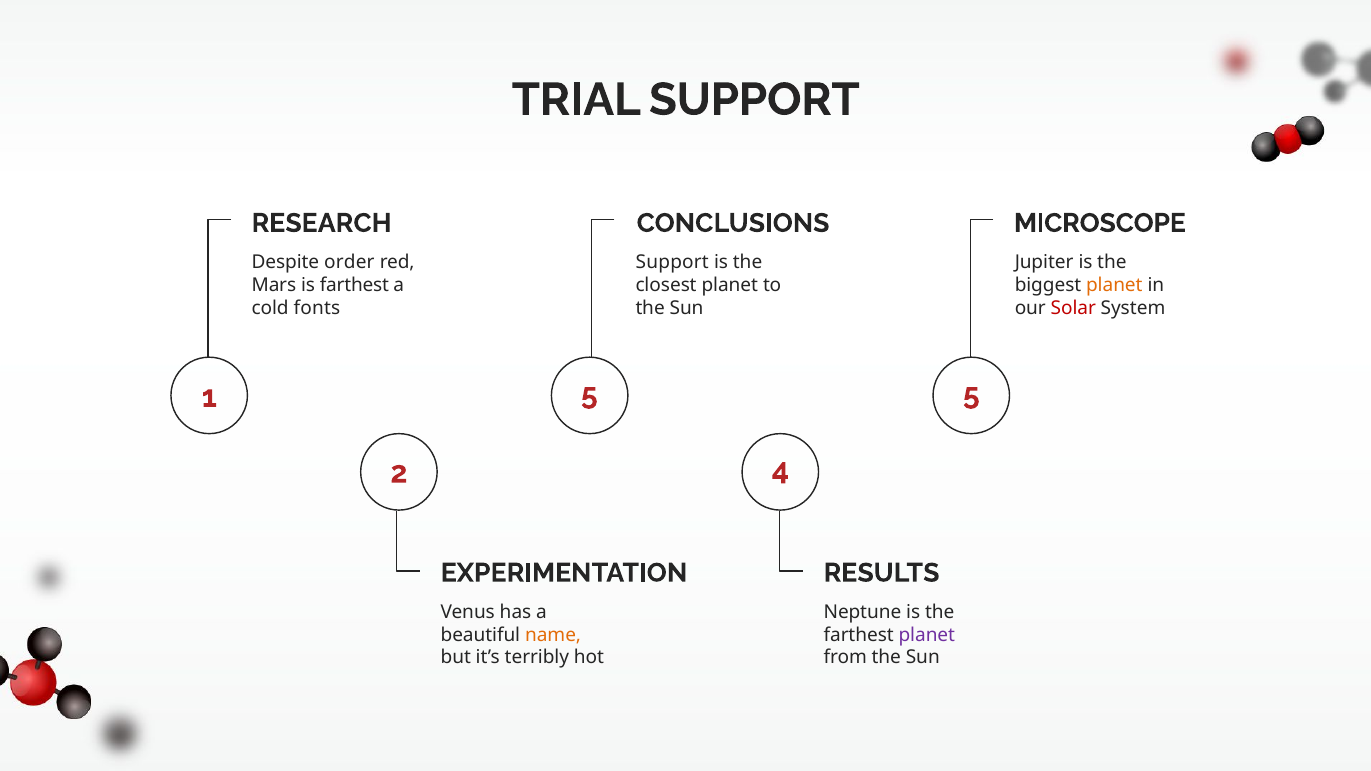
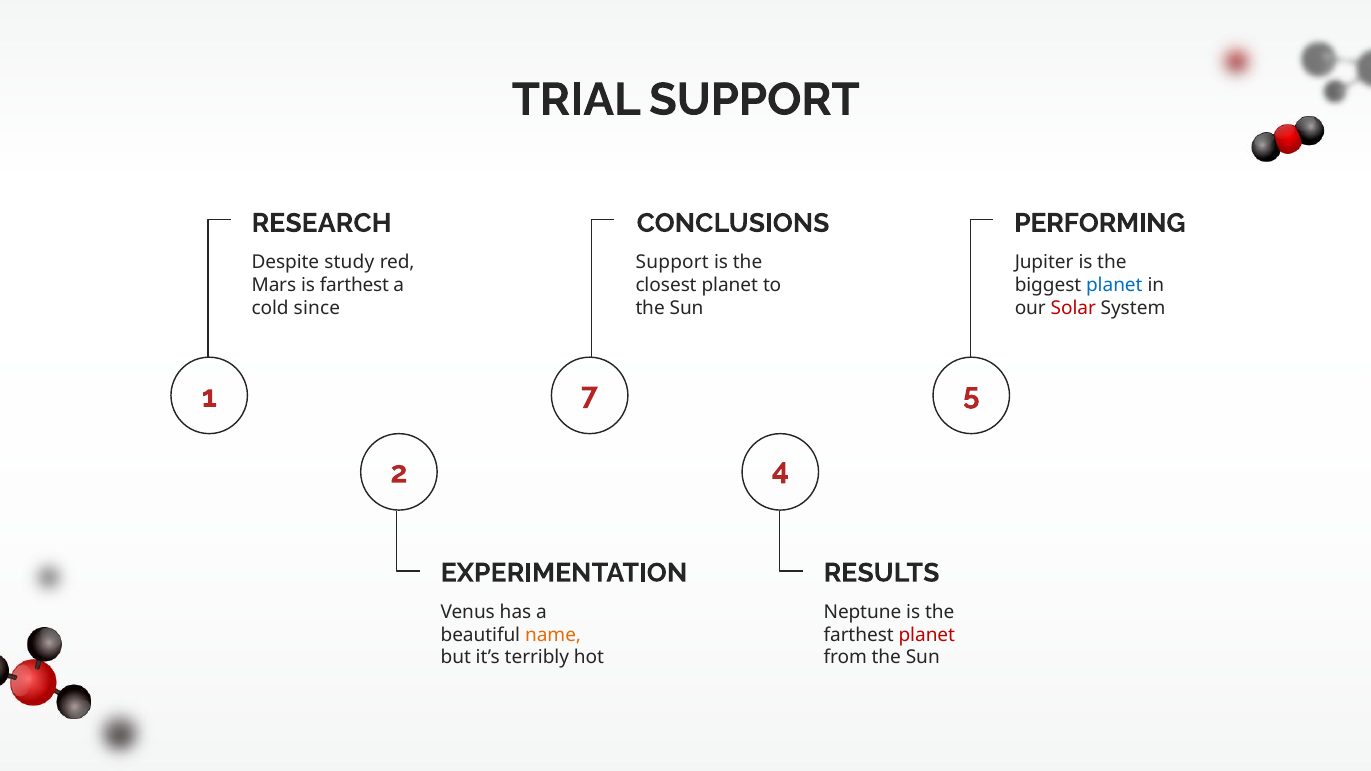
MICROSCOPE: MICROSCOPE -> PERFORMING (1100, 223)
order: order -> study (349, 262)
planet colour: orange -> blue (1114, 285)
fonts: fonts -> since (317, 308)
1 5: 5 -> 7 (589, 394)
planet colour: purple -> red (927, 635)
